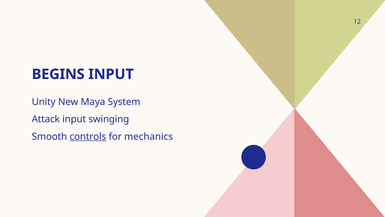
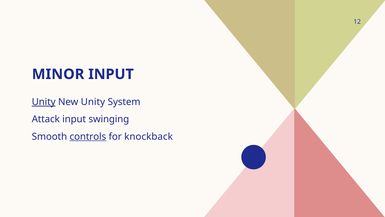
BEGINS: BEGINS -> MINOR (58, 74)
Unity underline: none -> present (44, 102)
New Maya: Maya -> Unity (93, 102)
mechanics: mechanics -> knockback (149, 136)
